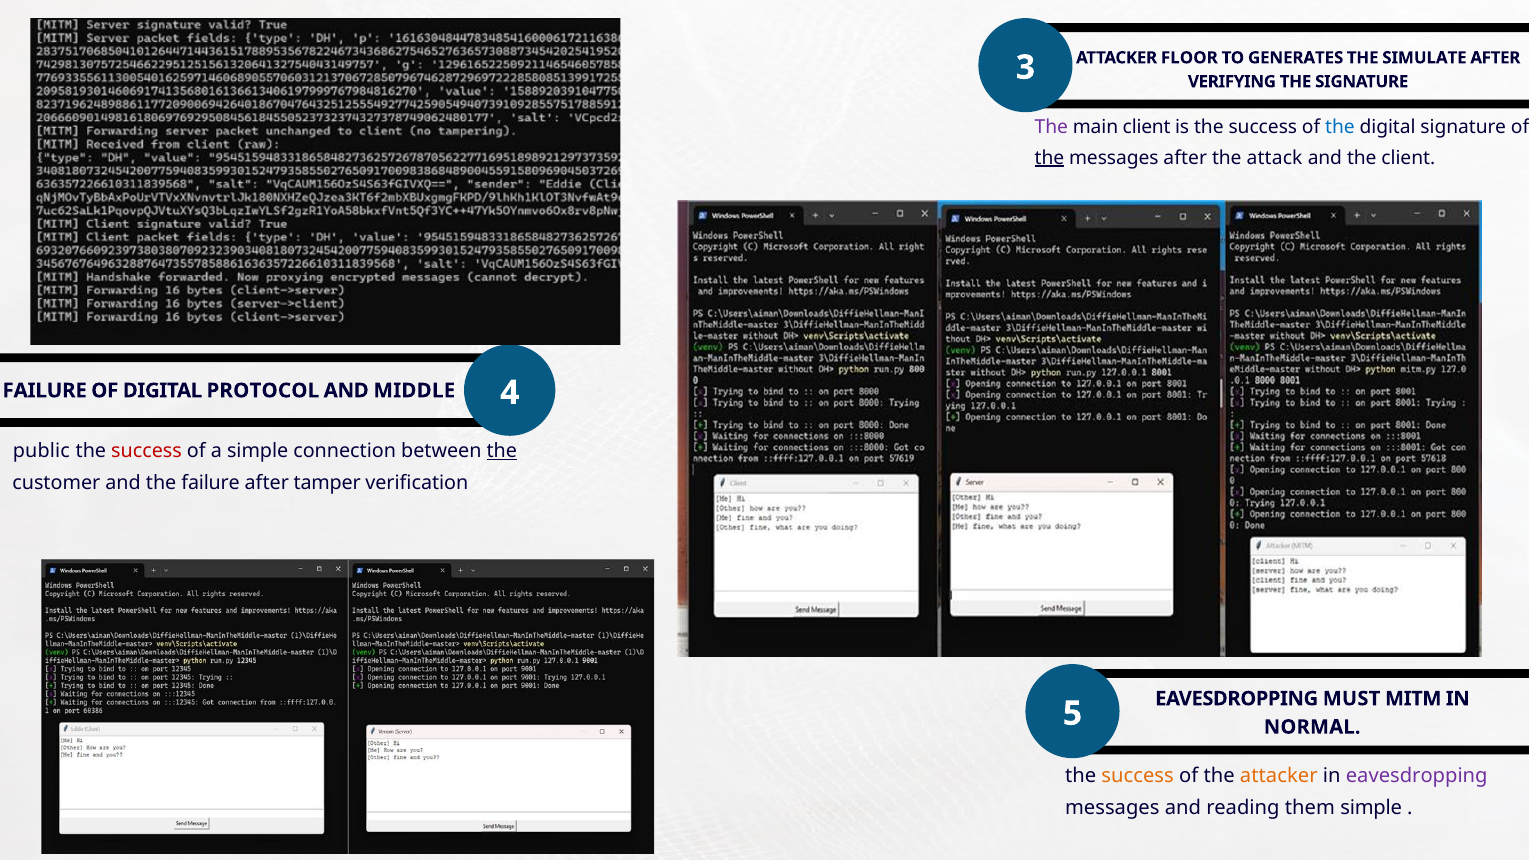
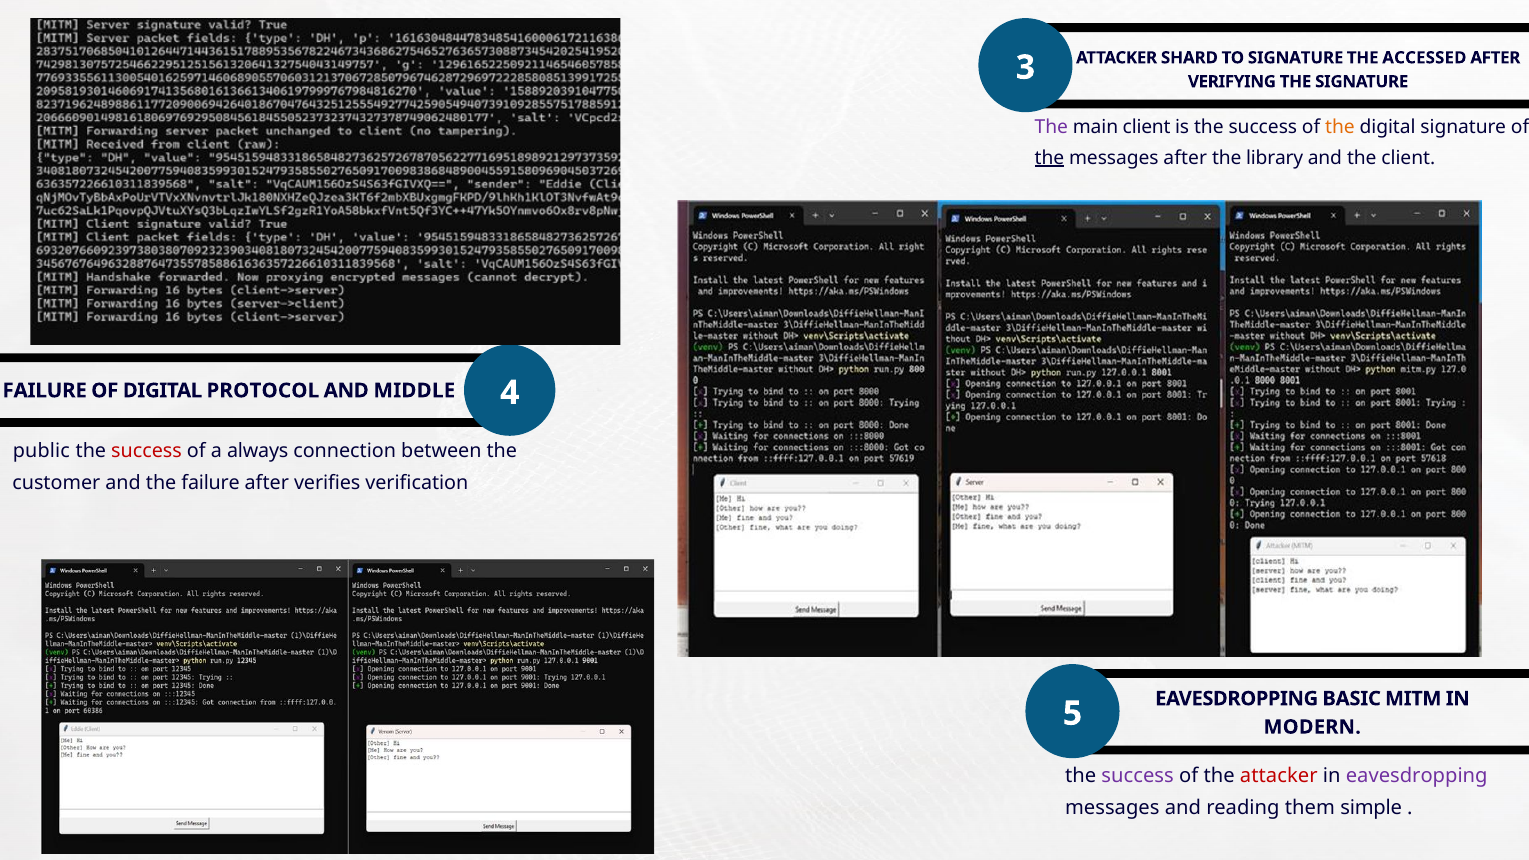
FLOOR: FLOOR -> SHARD (1189, 58)
TO GENERATES: GENERATES -> SIGNATURE (1296, 58)
SIMULATE: SIMULATE -> ACCESSED (1424, 58)
the colour: blue -> orange (1340, 127)
attack: attack -> library (1275, 158)
a simple: simple -> always (258, 451)
the underline: present -> none (502, 451)
tamper: tamper -> verifies (327, 483)
MUST: MUST -> BASIC (1352, 699)
NORMAL: NORMAL -> MODERN (1312, 727)
success colour: orange -> purple (1138, 776)
attacker colour: orange -> red (1279, 776)
